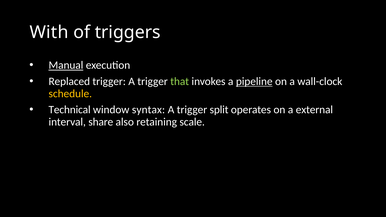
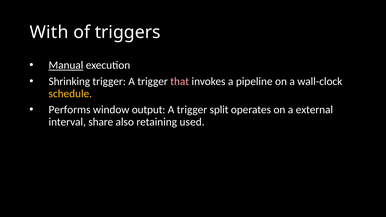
Replaced: Replaced -> Shrinking (69, 81)
that colour: light green -> pink (180, 81)
pipeline underline: present -> none (254, 81)
Technical: Technical -> Performs (70, 110)
syntax: syntax -> output (149, 110)
scale: scale -> used (192, 122)
